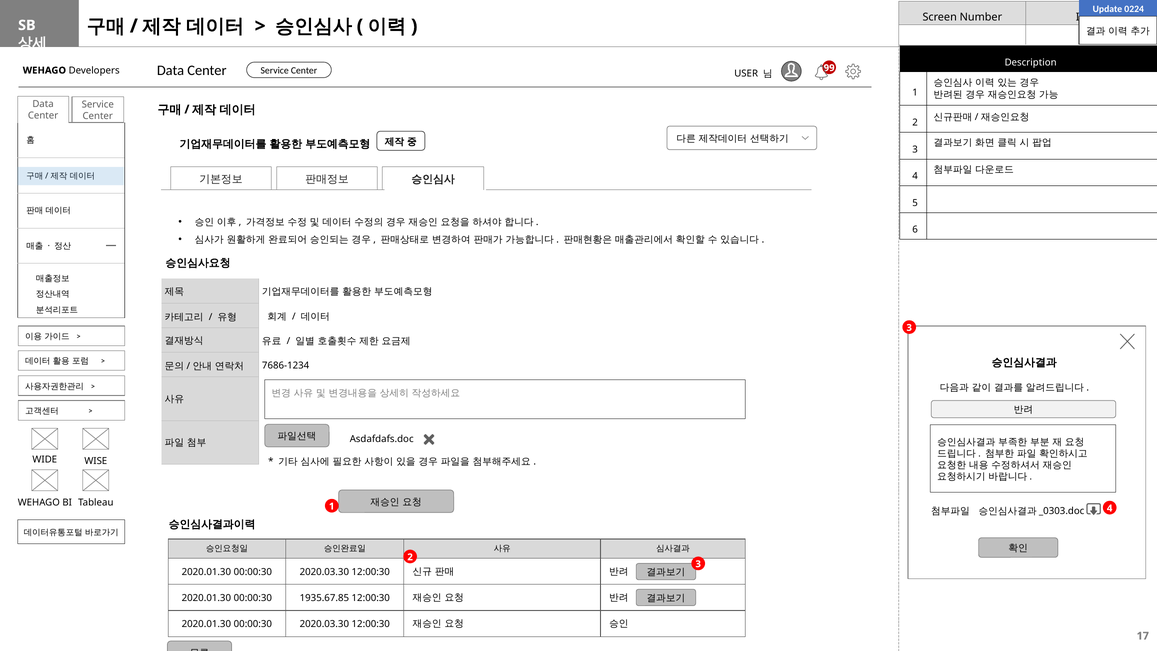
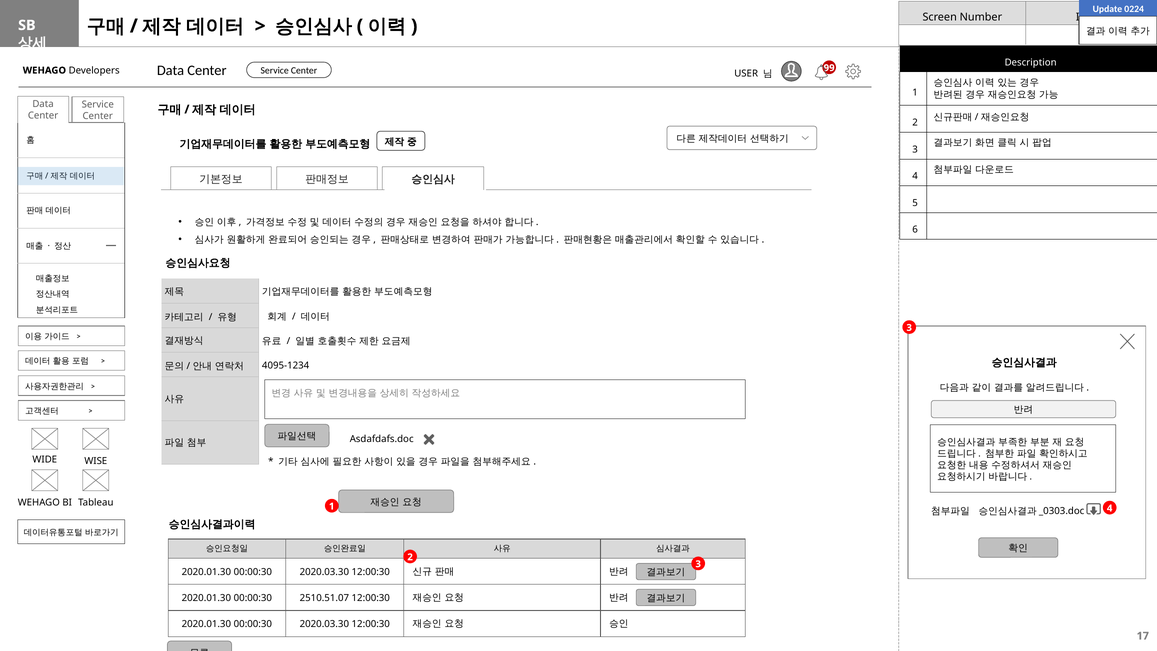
7686-1234: 7686-1234 -> 4095-1234 (286, 366)
1935.67.85: 1935.67.85 -> 2510.51.07 (324, 598)
